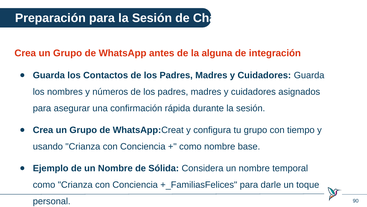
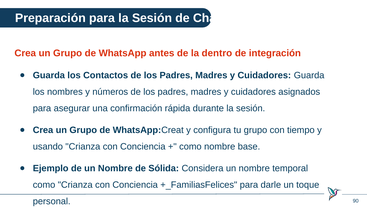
alguna: alguna -> dentro (217, 53)
